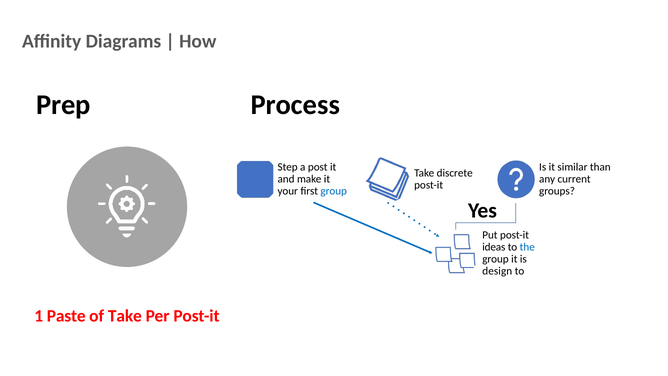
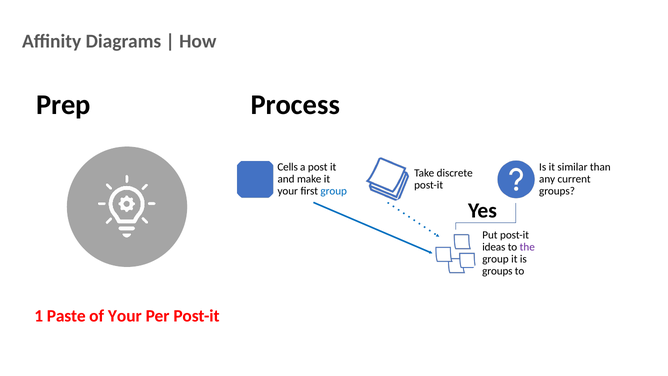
Step: Step -> Cells (288, 167)
the colour: blue -> purple (527, 247)
design: design -> groups (497, 271)
of Take: Take -> Your (125, 316)
